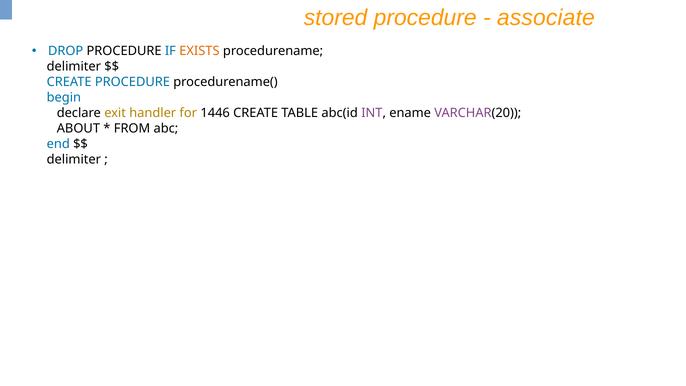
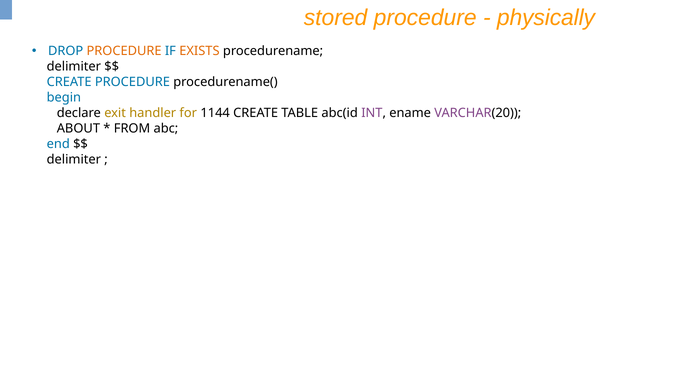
associate: associate -> physically (546, 18)
PROCEDURE colour: black -> orange (124, 51)
1446: 1446 -> 1144 (215, 113)
